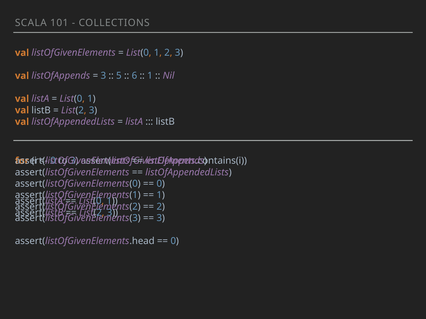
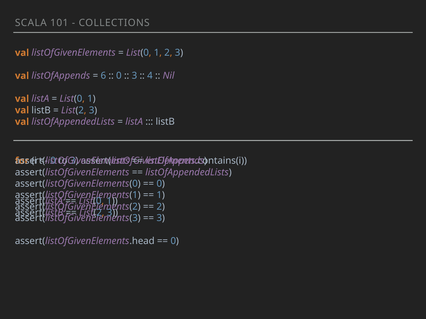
3: 3 -> 6 (103, 76)
5: 5 -> 0 (119, 76)
6: 6 -> 3 (134, 76)
1: 1 -> 4 (150, 76)
